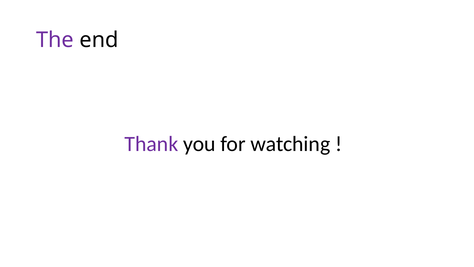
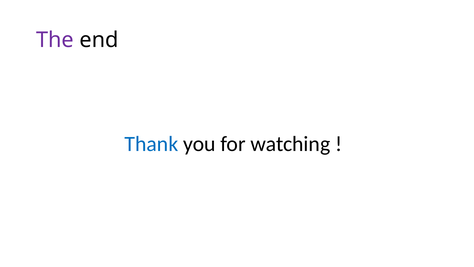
Thank colour: purple -> blue (151, 144)
